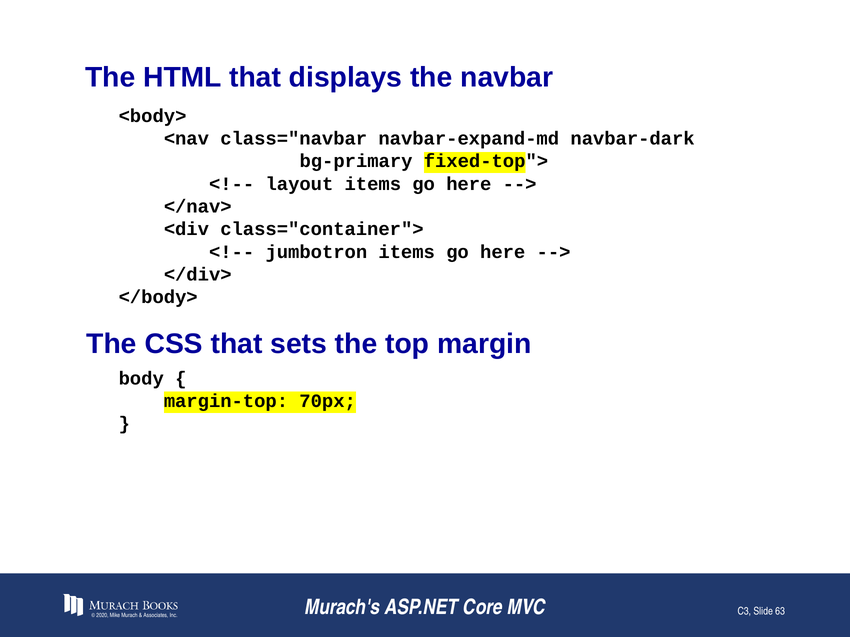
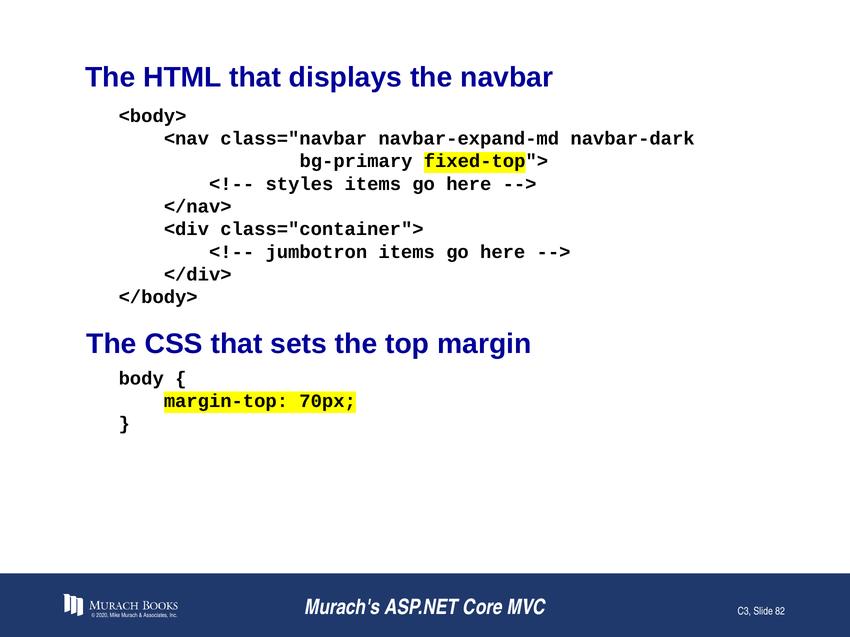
layout: layout -> styles (299, 184)
63: 63 -> 82 (780, 612)
